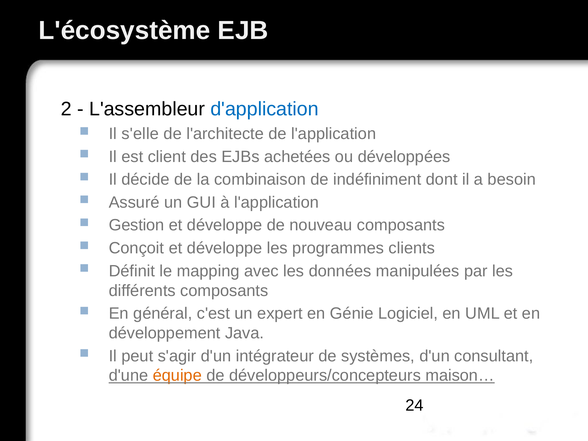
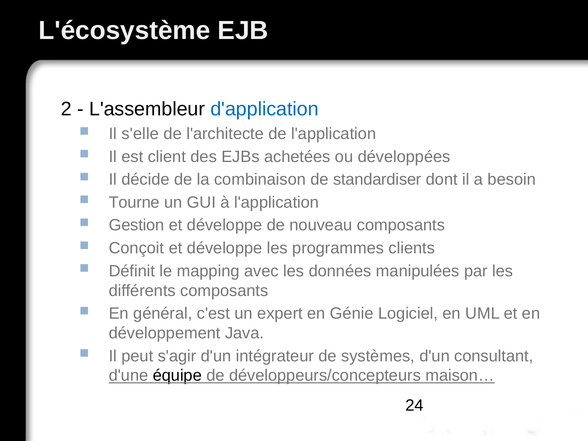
indéfiniment: indéfiniment -> standardiser (377, 180)
Assuré: Assuré -> Tourne (134, 202)
équipe colour: orange -> black (177, 376)
